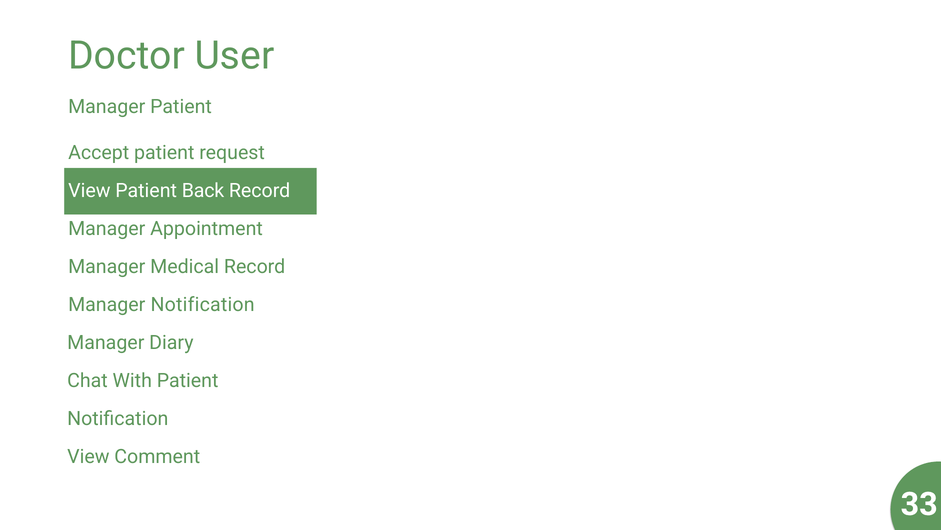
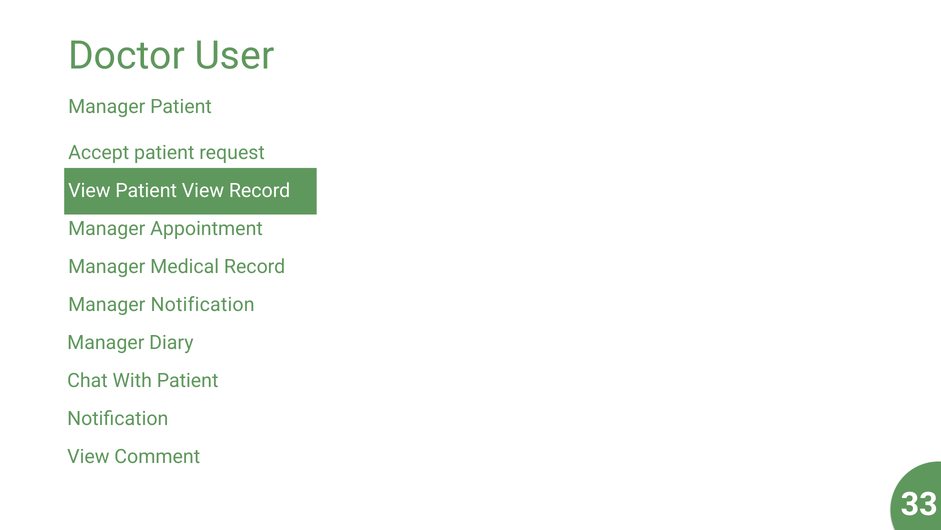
Patient Back: Back -> View (203, 191)
